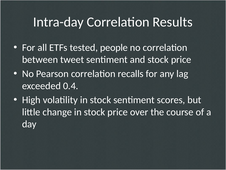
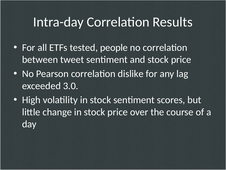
recalls: recalls -> dislike (131, 74)
0.4: 0.4 -> 3.0 (71, 86)
